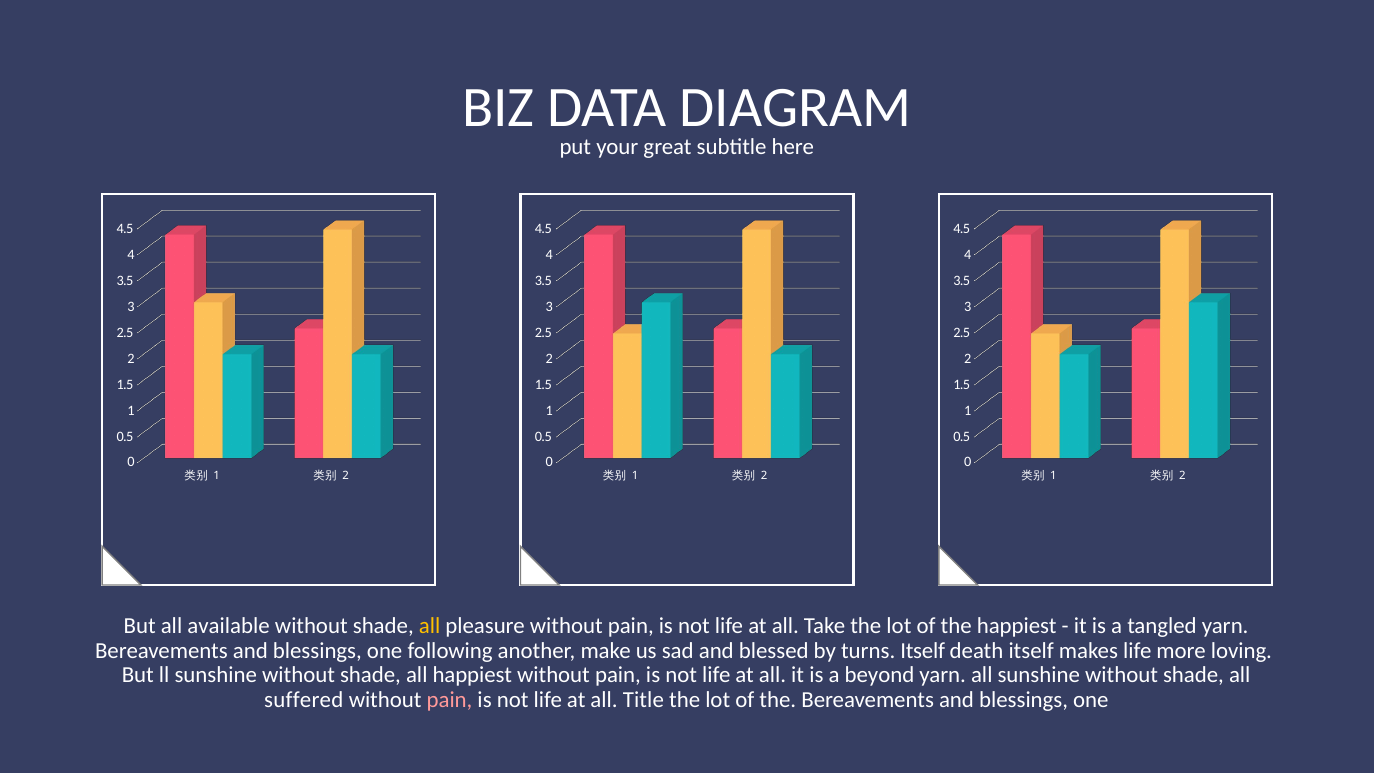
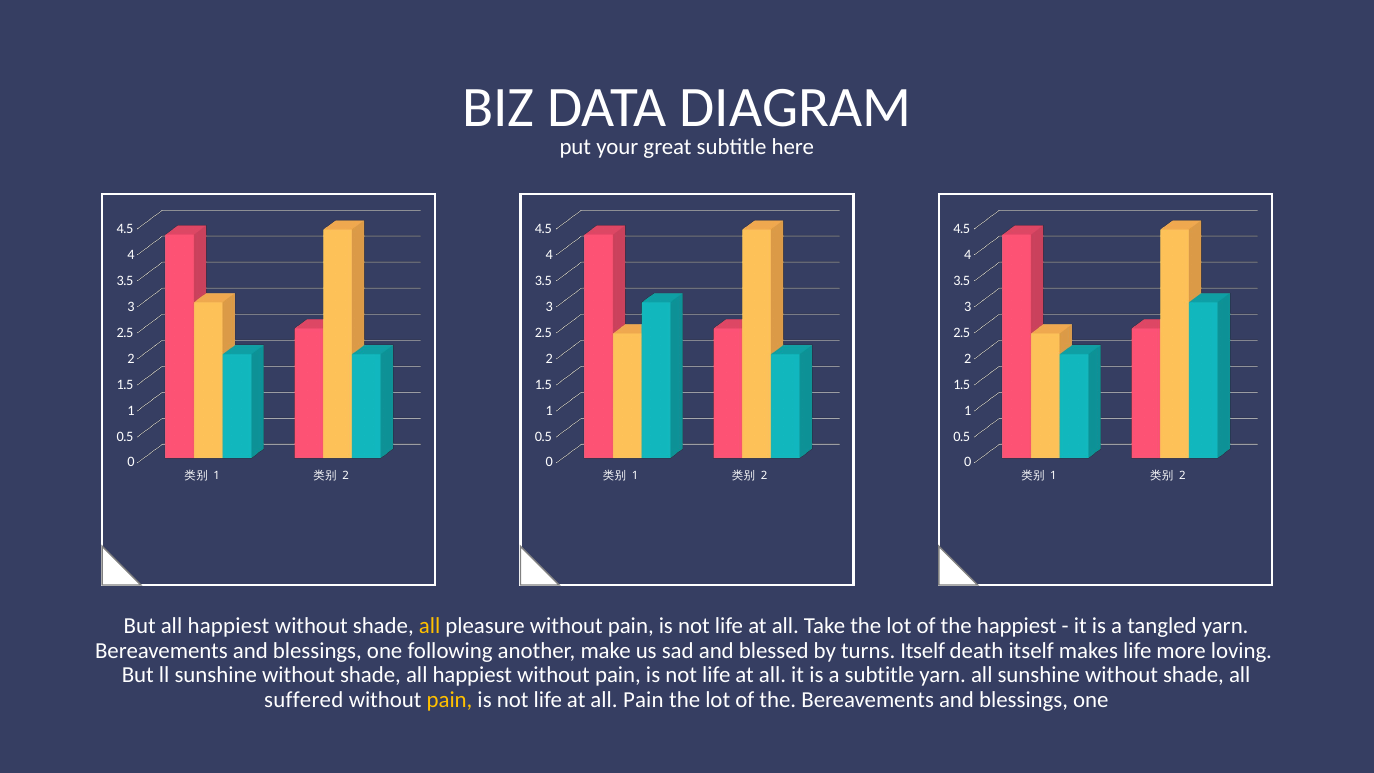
But all available: available -> happiest (228, 626)
a beyond: beyond -> subtitle (880, 675)
pain colour: pink -> yellow (450, 700)
all Title: Title -> Pain (643, 700)
